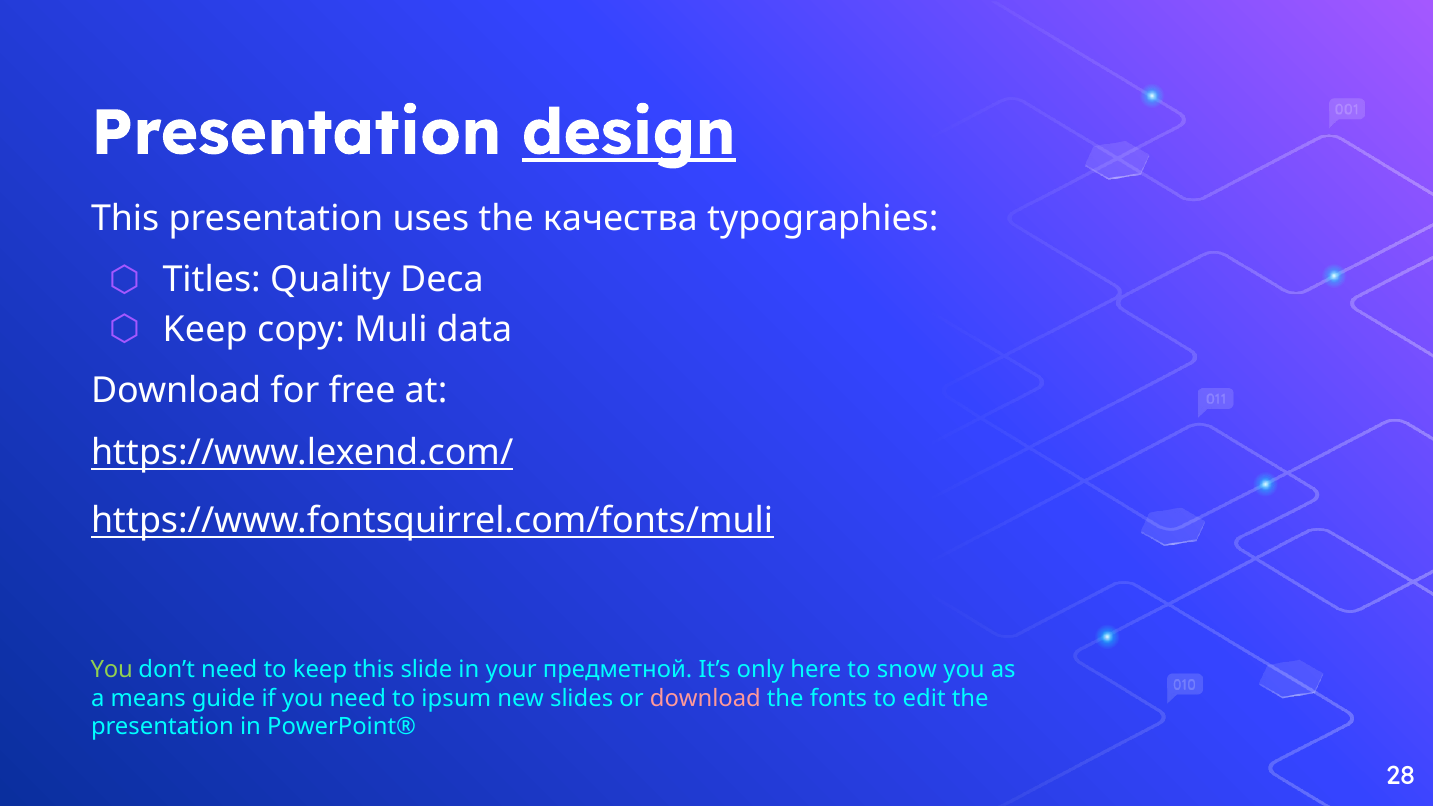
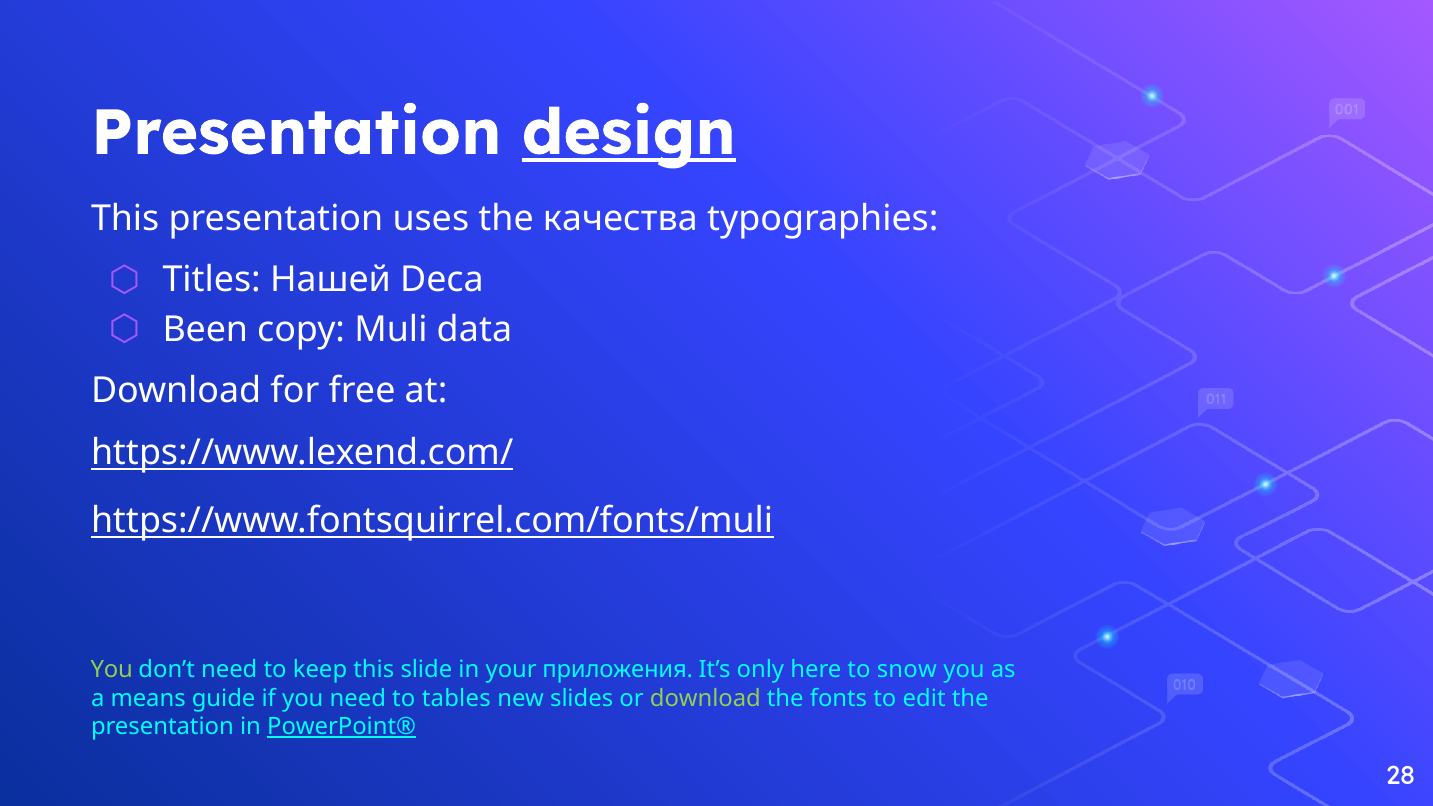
Quality: Quality -> Нашей (330, 280)
Keep: Keep -> Been (205, 329)
предметной: предметной -> приложения (618, 670)
ipsum: ipsum -> tables (456, 698)
download colour: pink -> light green (705, 698)
PowerPoint® underline: none -> present (342, 727)
